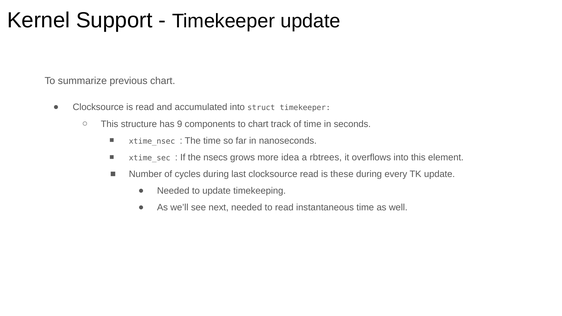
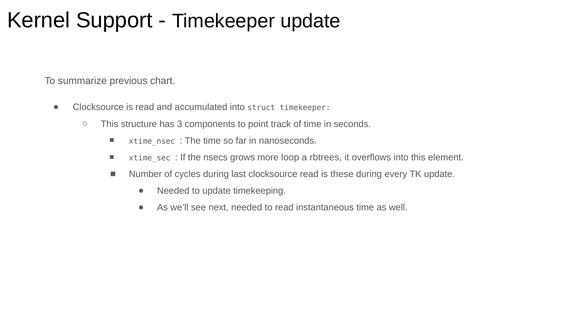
9: 9 -> 3 (180, 124)
to chart: chart -> point (258, 124)
idea: idea -> loop (290, 157)
